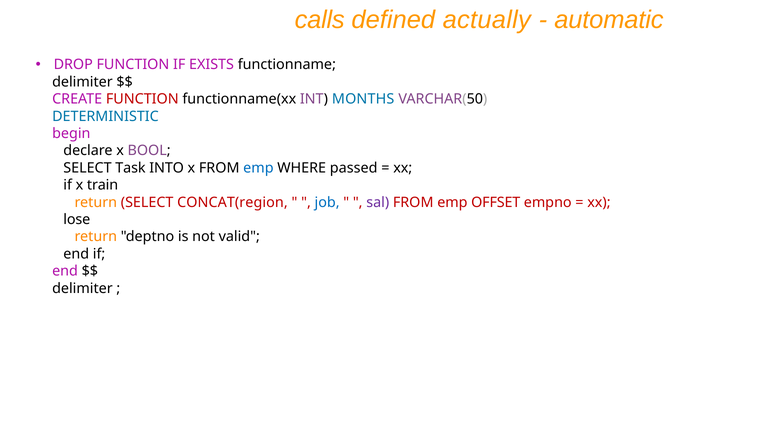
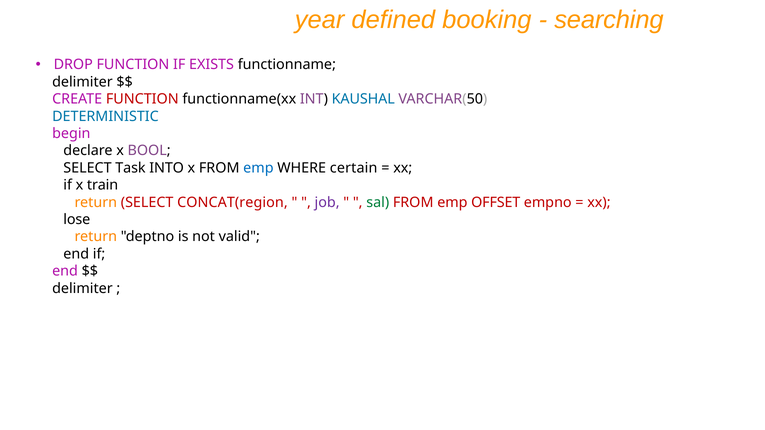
calls: calls -> year (320, 20)
actually: actually -> booking (487, 20)
automatic: automatic -> searching (609, 20)
MONTHS: MONTHS -> KAUSHAL (363, 99)
passed: passed -> certain (354, 168)
job colour: blue -> purple (327, 203)
sal colour: purple -> green (378, 203)
